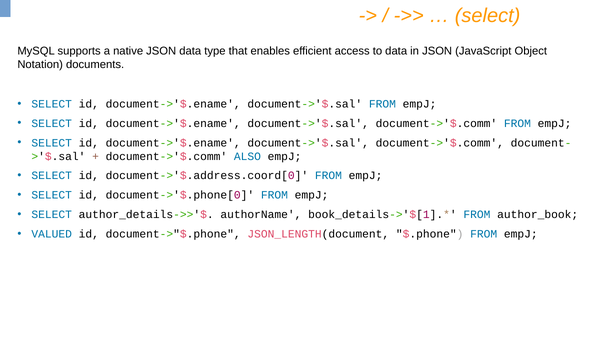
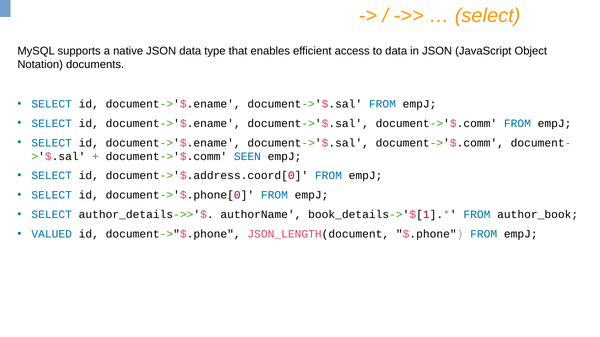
ALSO: ALSO -> SEEN (247, 157)
